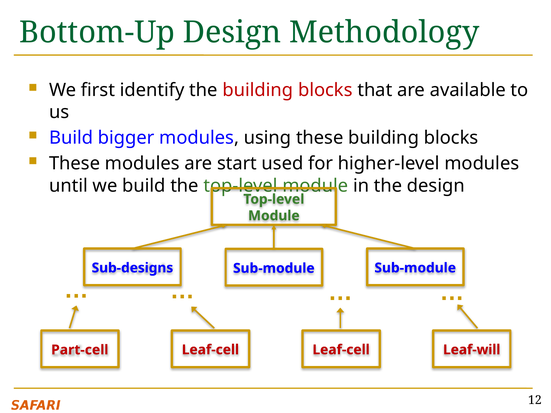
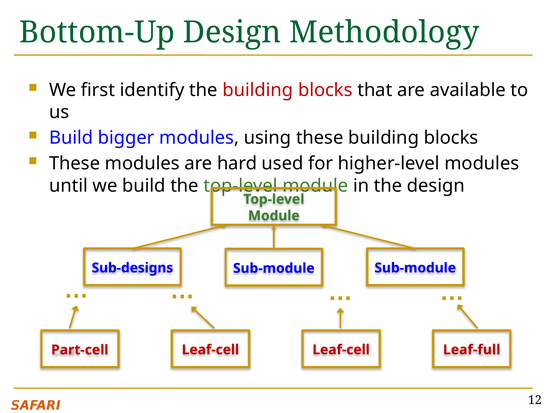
start: start -> hard (237, 164)
Leaf-will: Leaf-will -> Leaf-full (472, 350)
